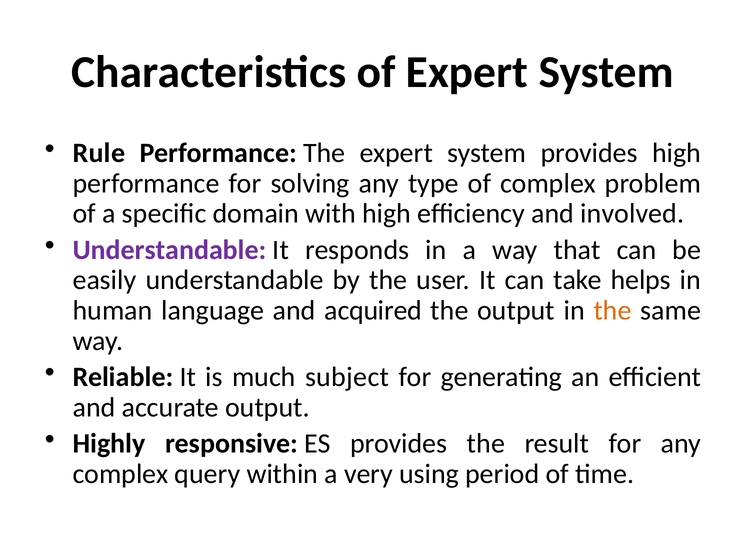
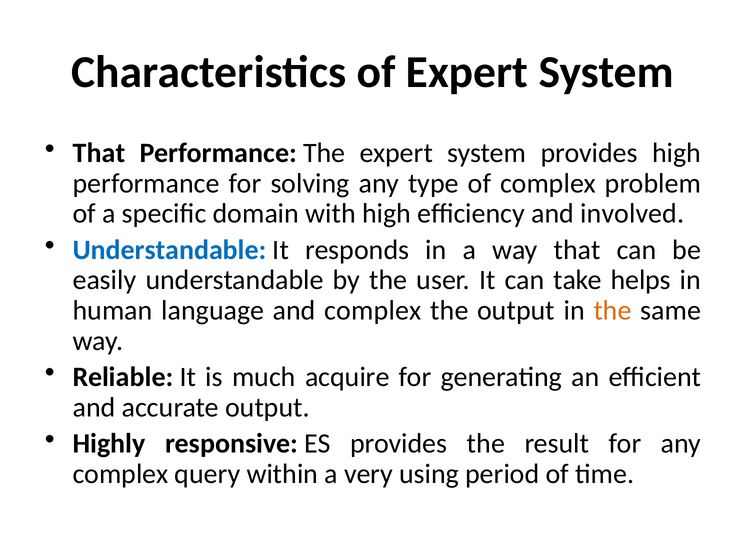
Rule: Rule -> That (99, 153)
Understandable colour: purple -> blue (170, 250)
and acquired: acquired -> complex (373, 310)
subject: subject -> acquire (347, 377)
